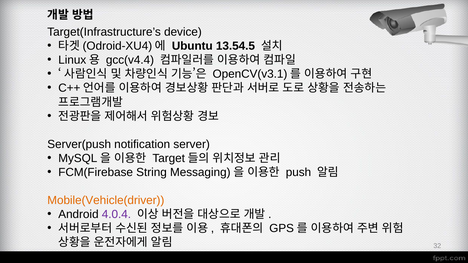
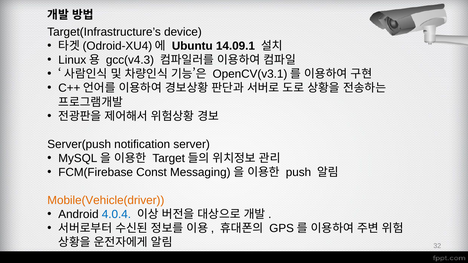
13.54.5: 13.54.5 -> 14.09.1 (235, 46)
gcc(v4.4: gcc(v4.4 -> gcc(v4.3 (130, 60)
String: String -> Const (152, 172)
4.0.4 colour: purple -> blue (116, 215)
